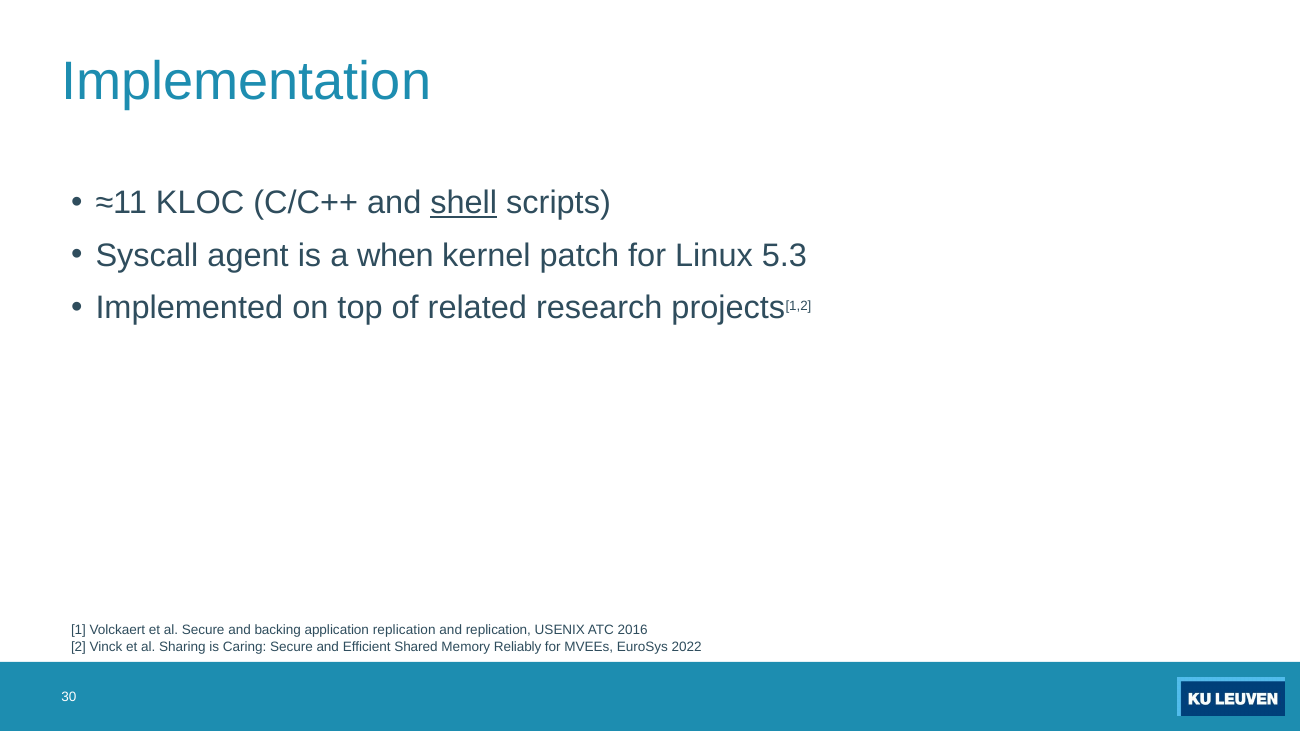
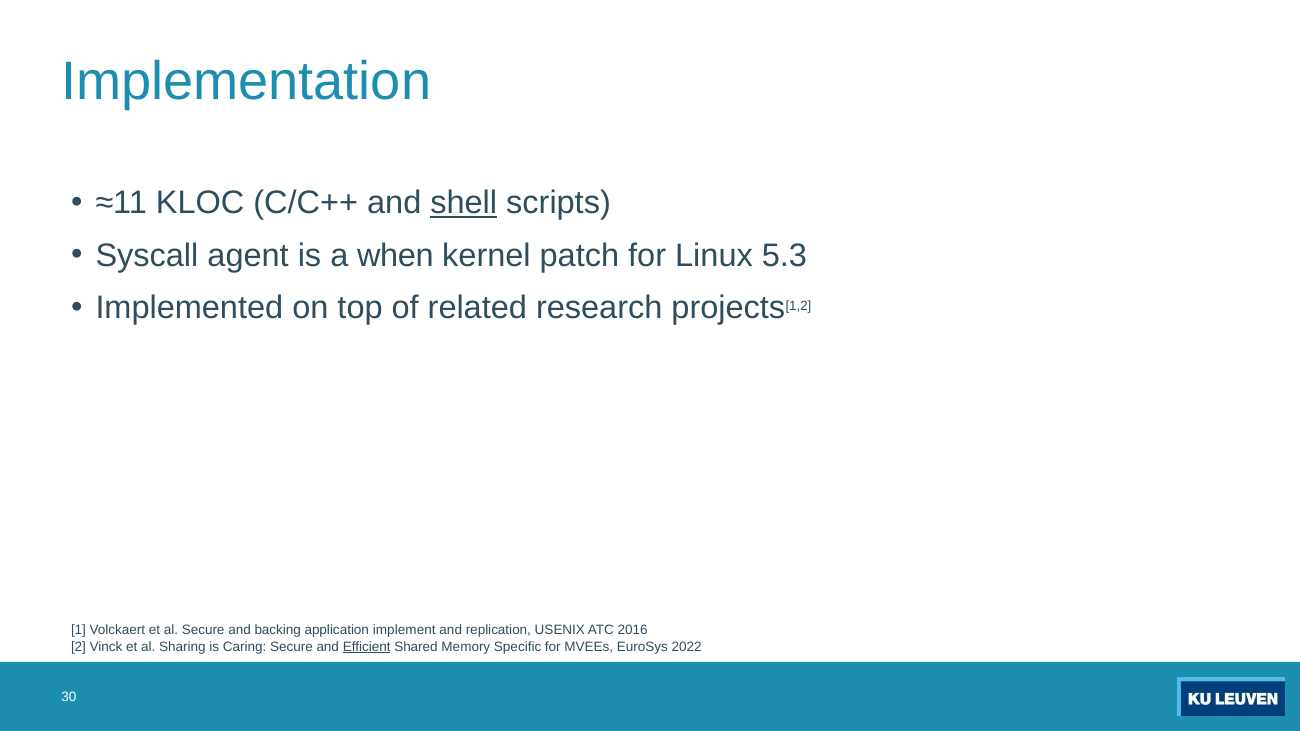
application replication: replication -> implement (404, 631)
Efficient underline: none -> present (367, 647)
Reliably: Reliably -> Specific (518, 647)
